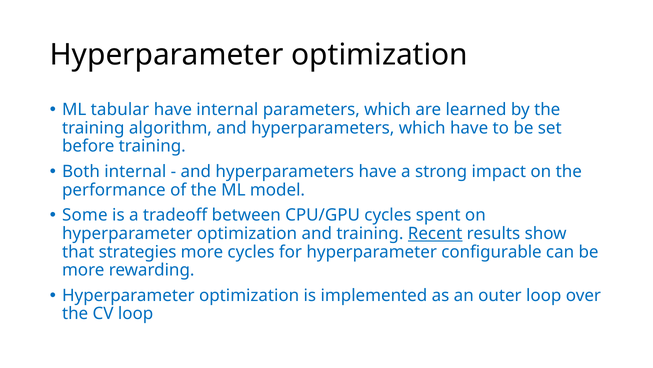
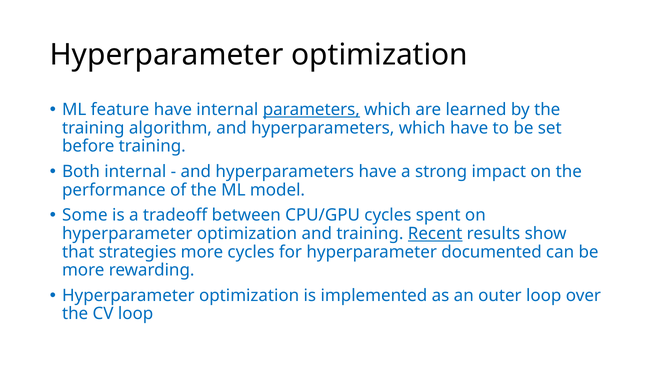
tabular: tabular -> feature (120, 109)
parameters underline: none -> present (311, 109)
configurable: configurable -> documented (492, 251)
